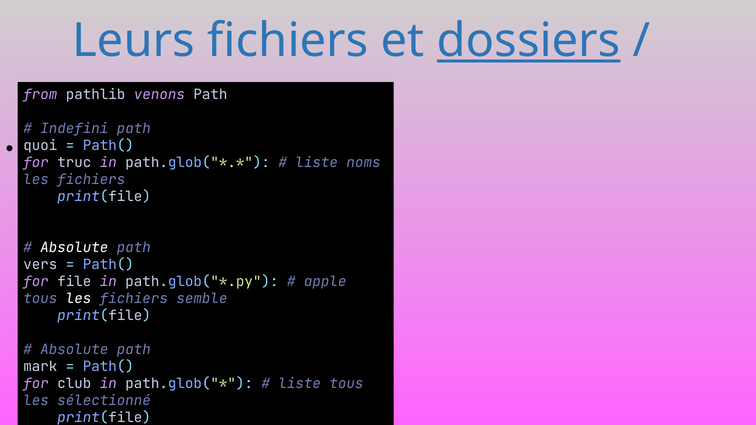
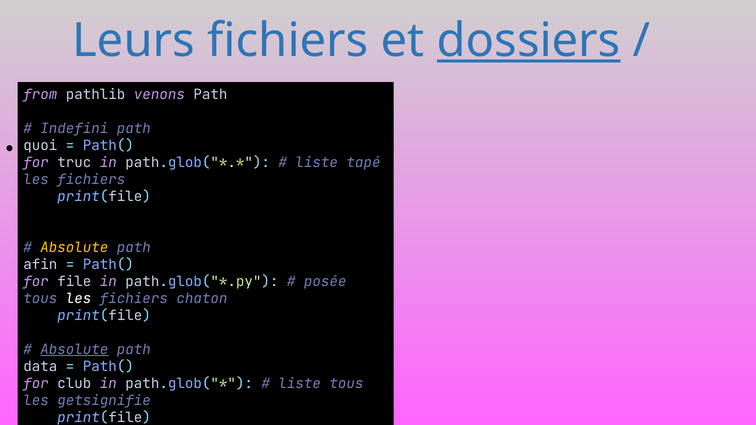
noms: noms -> tapé (364, 162)
Absolute colour: white -> yellow (74, 248)
vers: vers -> afin (40, 265)
apple: apple -> posée (325, 282)
semble: semble -> chaton (202, 299)
Absolute underline: none -> present (74, 350)
mark: mark -> data (40, 367)
sélectionné: sélectionné -> getsignifie (104, 401)
